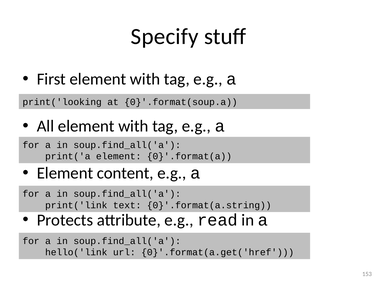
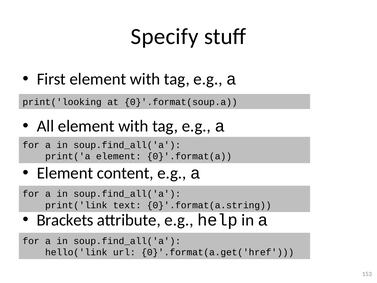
Protects: Protects -> Brackets (65, 220)
read: read -> help (218, 220)
